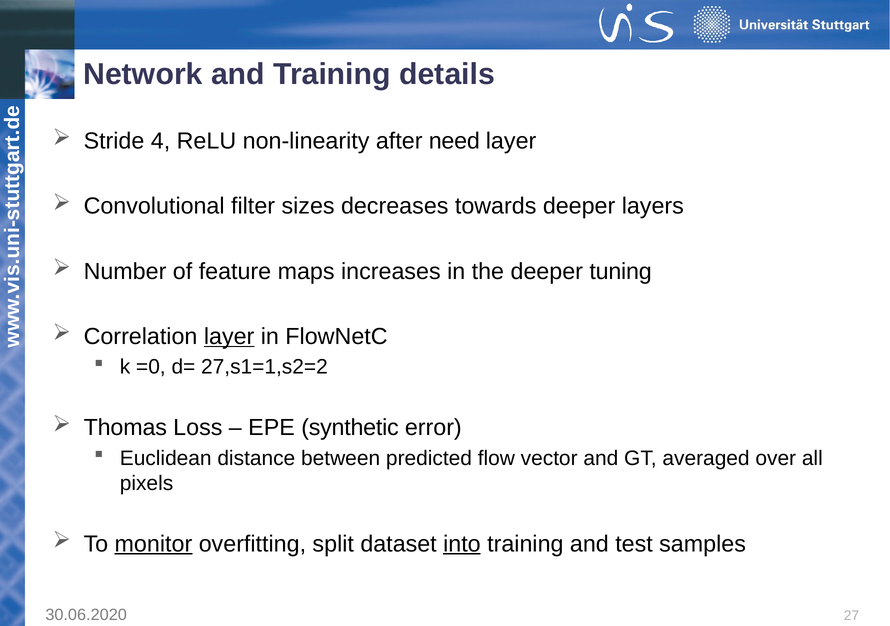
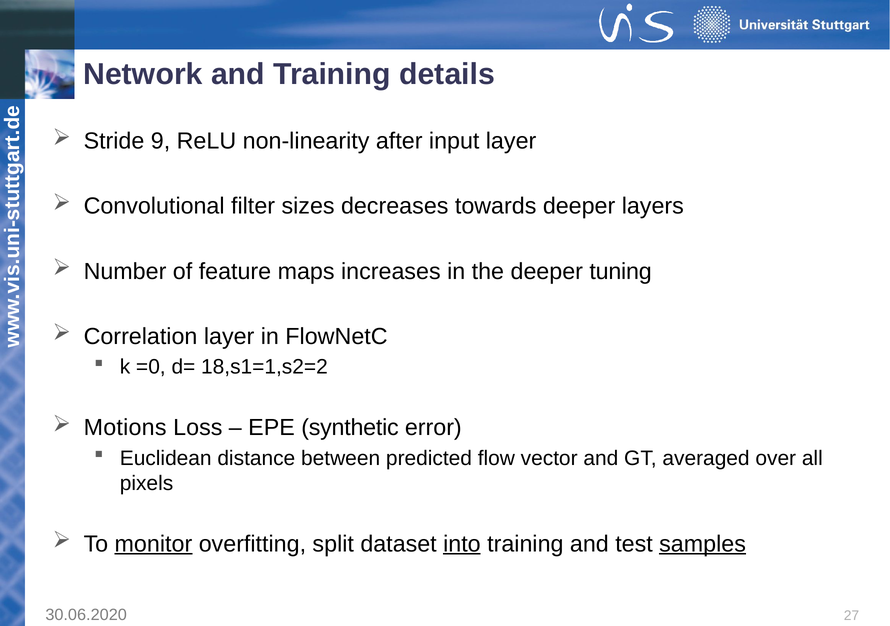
4: 4 -> 9 (161, 141)
need: need -> input (454, 141)
layer underline: present -> none (229, 337)
27,s1=1,s2=2: 27,s1=1,s2=2 -> 18,s1=1,s2=2 (264, 367)
Thomas: Thomas -> Motions (125, 428)
samples underline: none -> present (703, 544)
